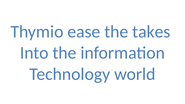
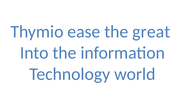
takes: takes -> great (151, 32)
